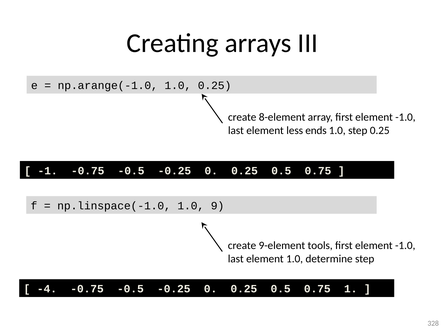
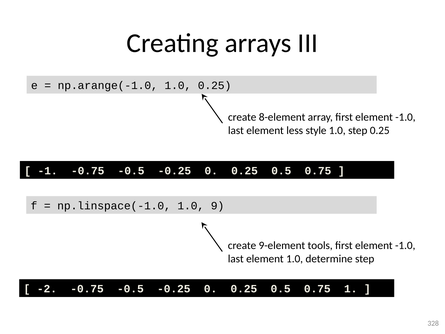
ends: ends -> style (316, 130)
-4: -4 -> -2 (47, 289)
